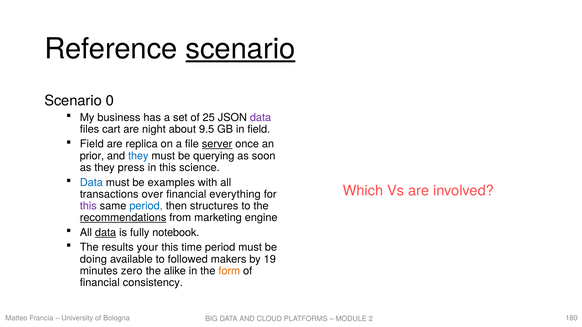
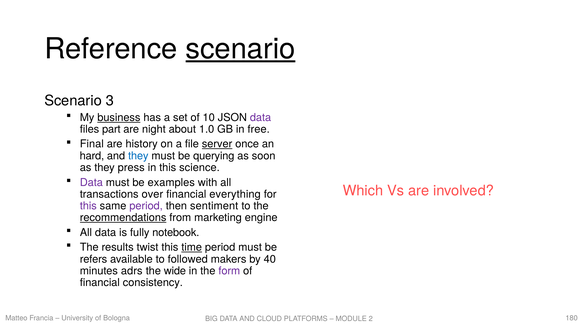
0: 0 -> 3 (110, 101)
business underline: none -> present (119, 118)
25: 25 -> 10 (209, 118)
cart: cart -> part (111, 129)
9.5: 9.5 -> 1.0 (207, 129)
in field: field -> free (259, 129)
Field: Field -> Final (92, 144)
replica: replica -> history (142, 144)
prior: prior -> hard (92, 156)
Data colour: blue -> purple (91, 183)
period colour: blue -> purple (146, 206)
structures: structures -> sentiment (214, 206)
data underline: present -> none (106, 233)
your: your -> twist (148, 248)
time underline: none -> present (192, 248)
doing: doing -> refers (94, 259)
19: 19 -> 40 (270, 259)
zero: zero -> adrs (132, 271)
alike: alike -> wide (175, 271)
form colour: orange -> purple (229, 271)
